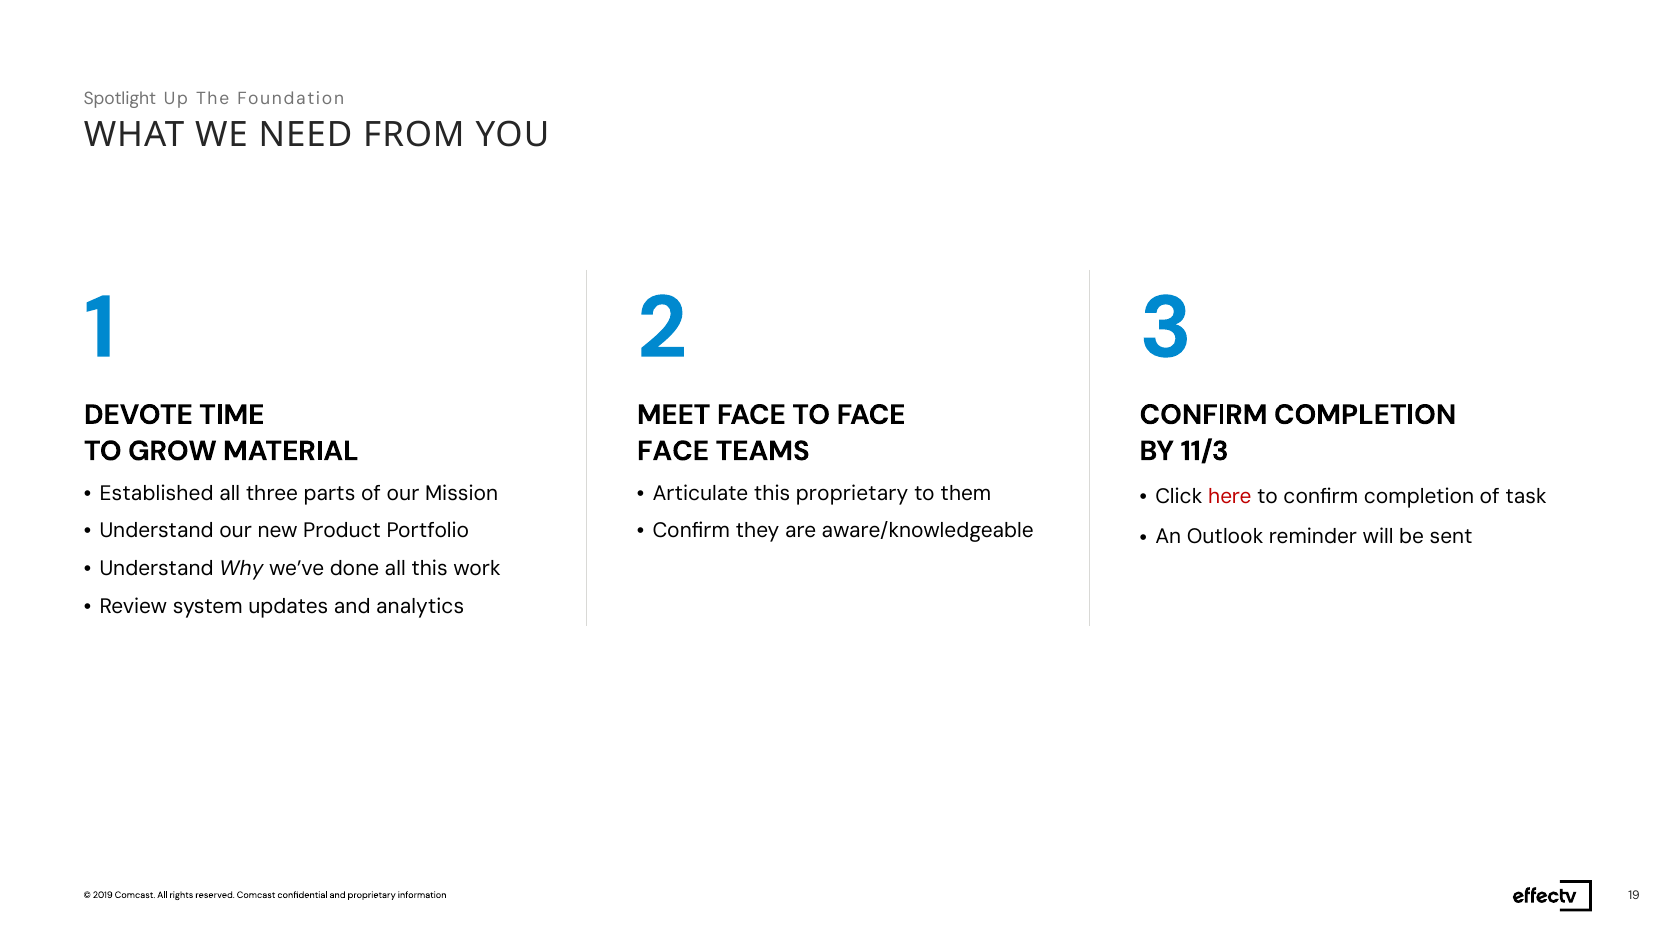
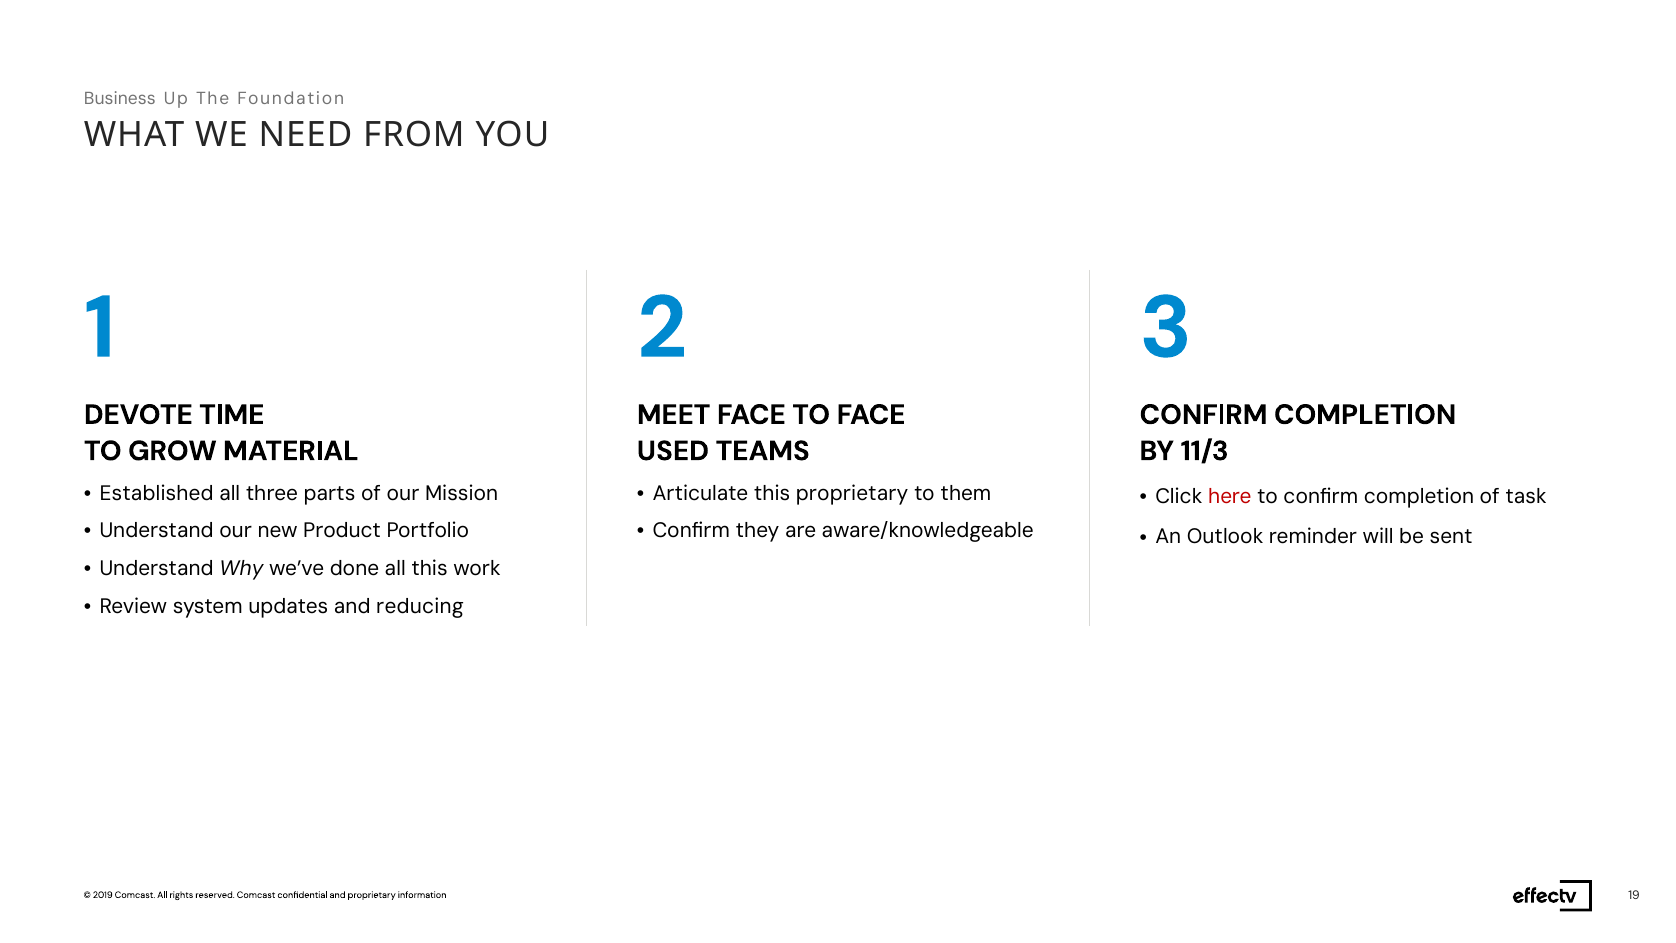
Spotlight: Spotlight -> Business (120, 99)
FACE: FACE -> USED (673, 451)
analytics: analytics -> reducing (420, 606)
